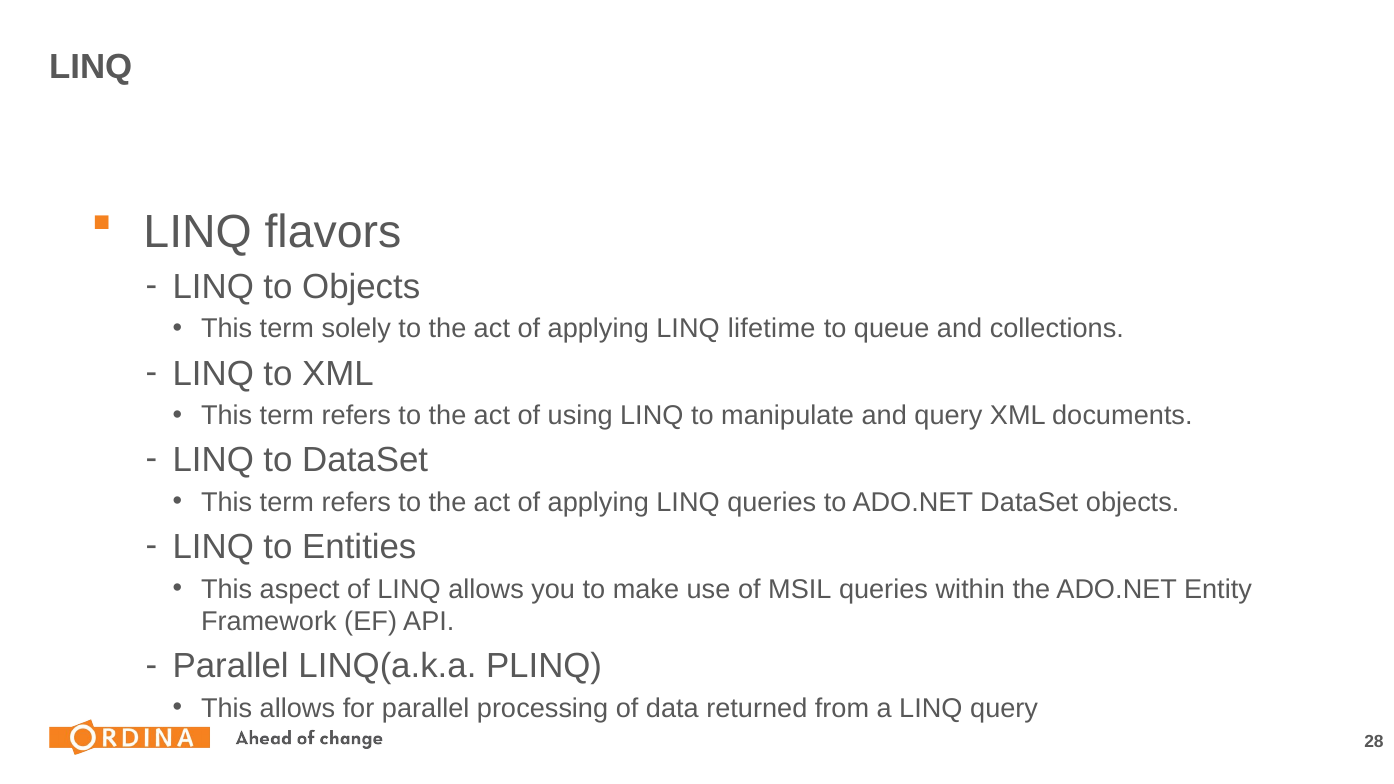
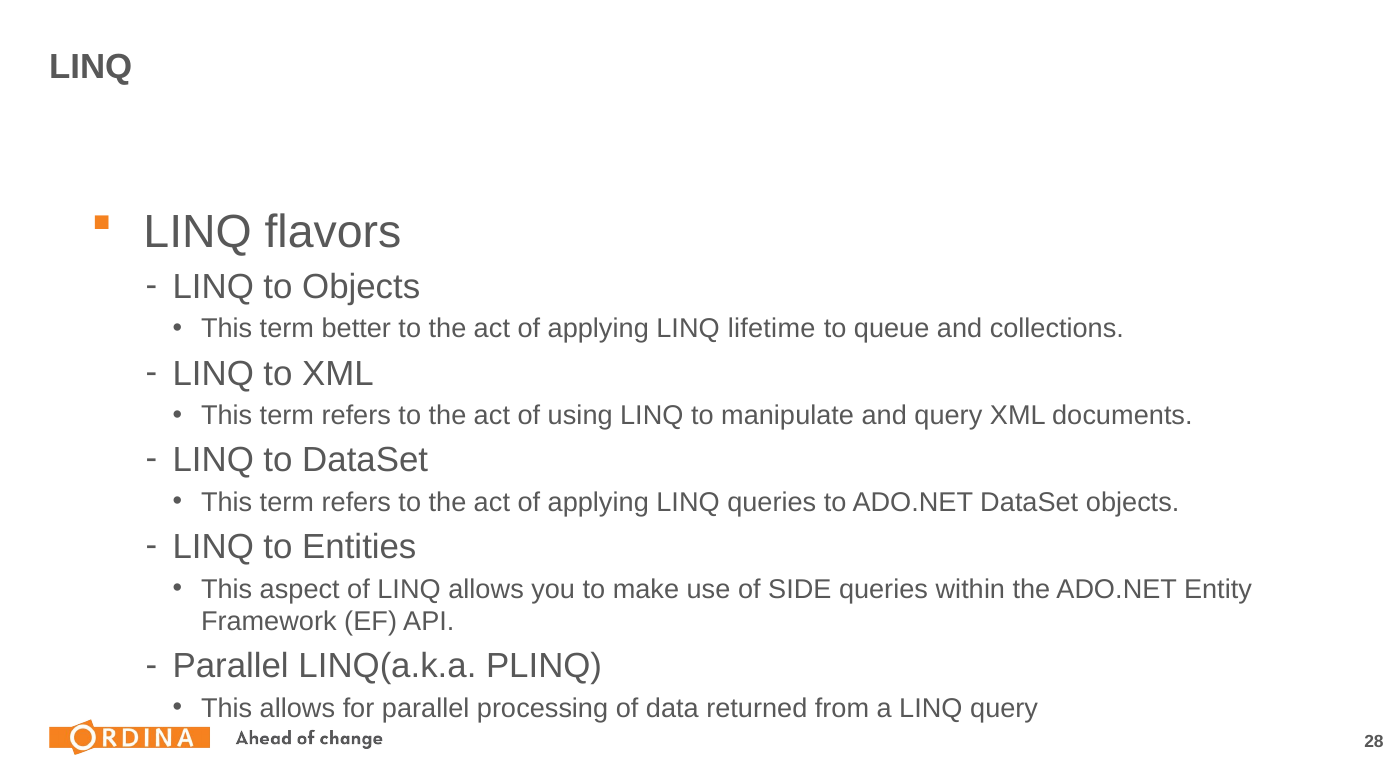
solely: solely -> better (356, 329)
MSIL: MSIL -> SIDE (800, 589)
